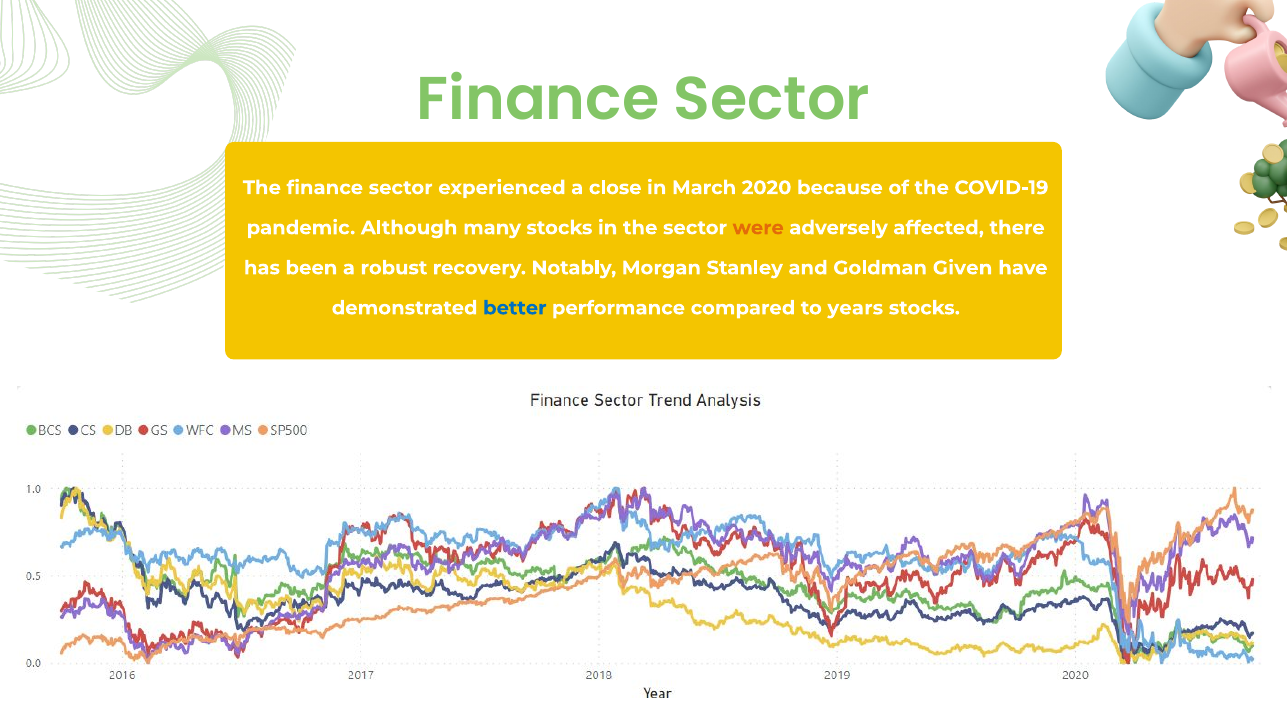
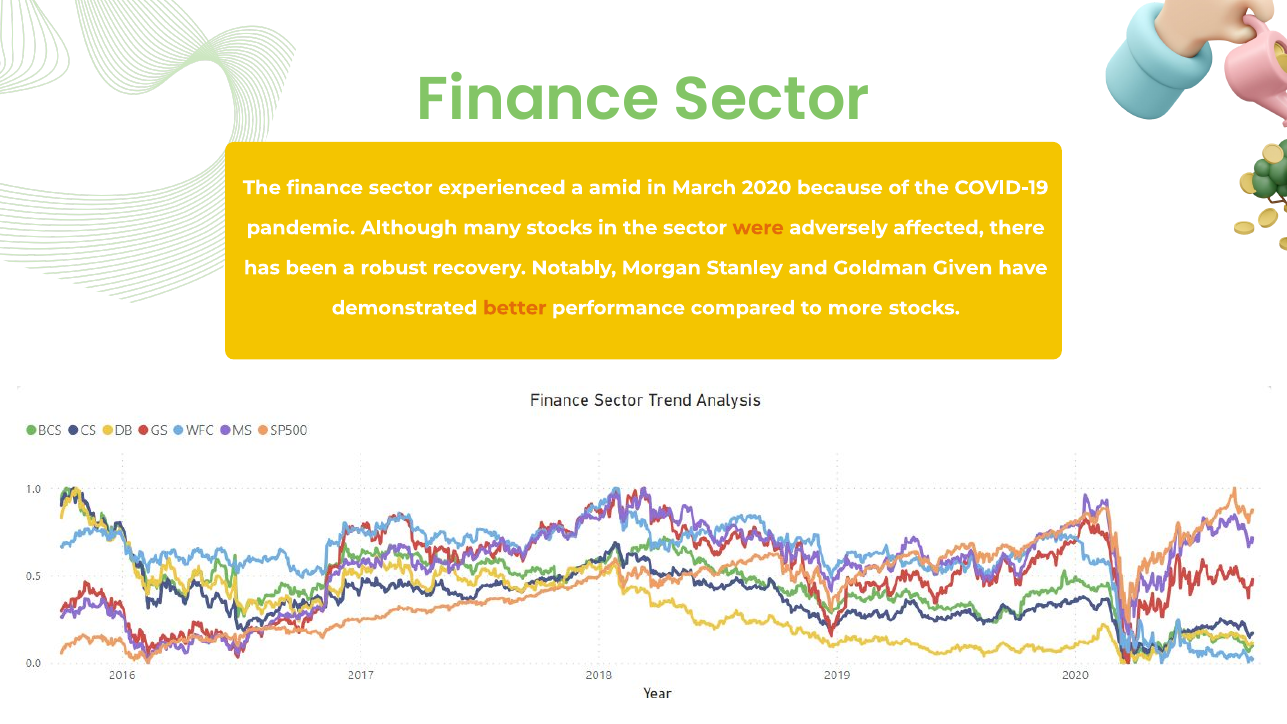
close: close -> amid (615, 188)
better colour: blue -> orange (515, 308)
years: years -> more (855, 308)
